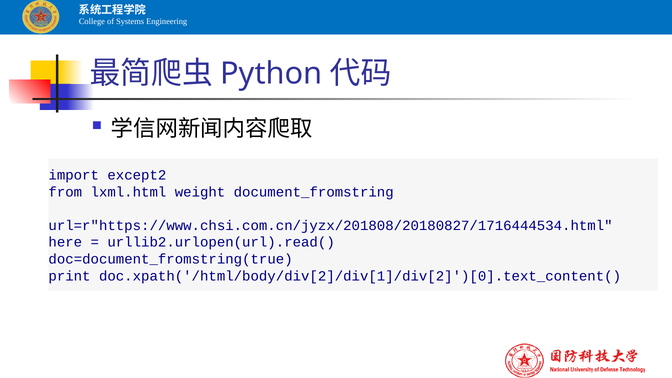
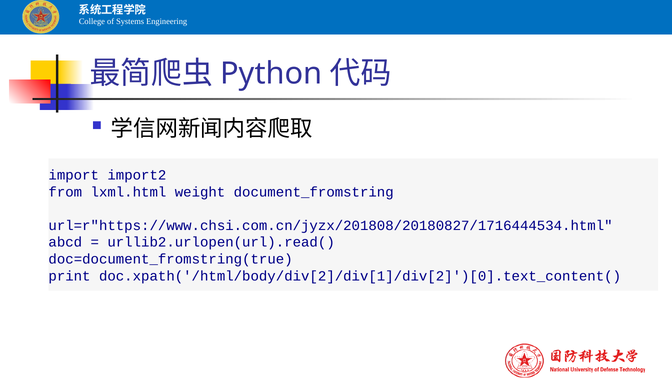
except2: except2 -> import2 (137, 175)
here: here -> abcd (65, 242)
